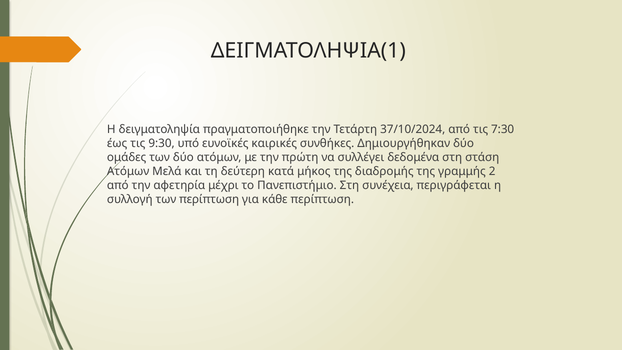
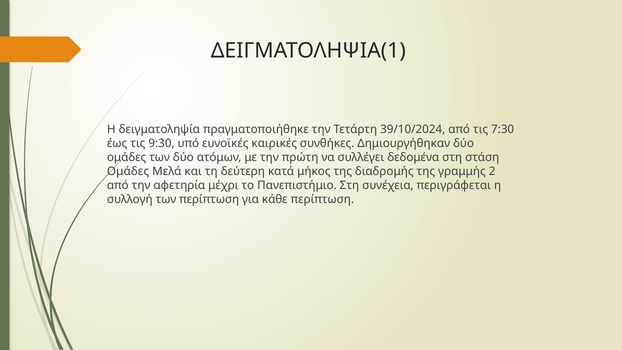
37/10/2024: 37/10/2024 -> 39/10/2024 (413, 130)
Ατόμων: Ατόμων -> Ομάδες (128, 172)
